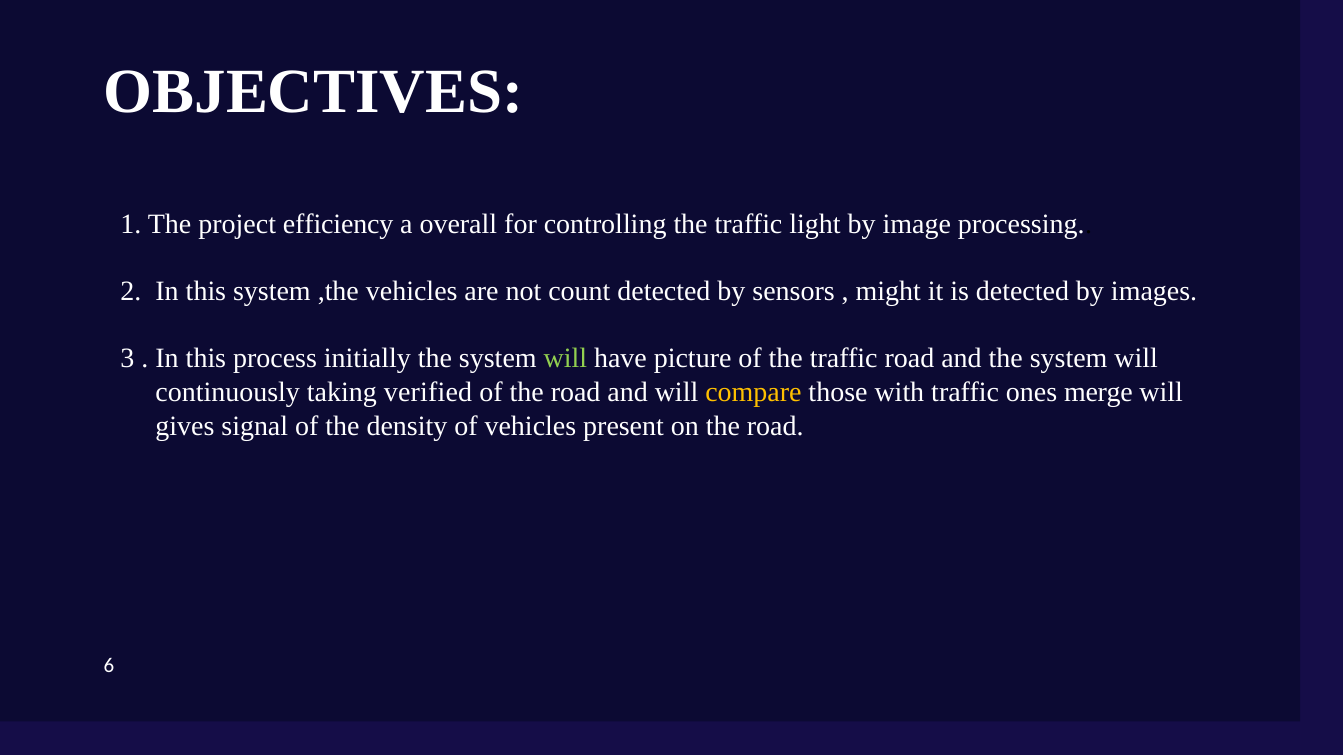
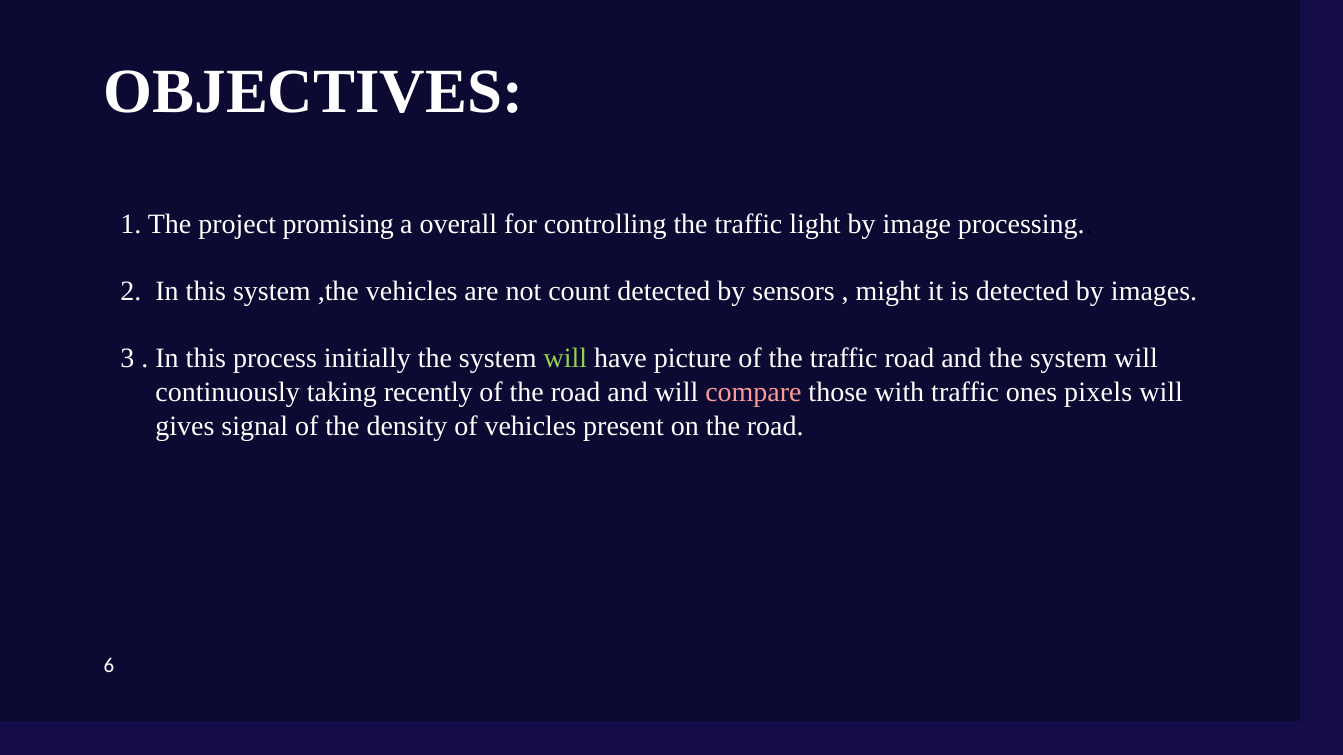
efficiency: efficiency -> promising (338, 225)
verified: verified -> recently (428, 392)
compare colour: yellow -> pink (753, 392)
merge: merge -> pixels (1098, 392)
